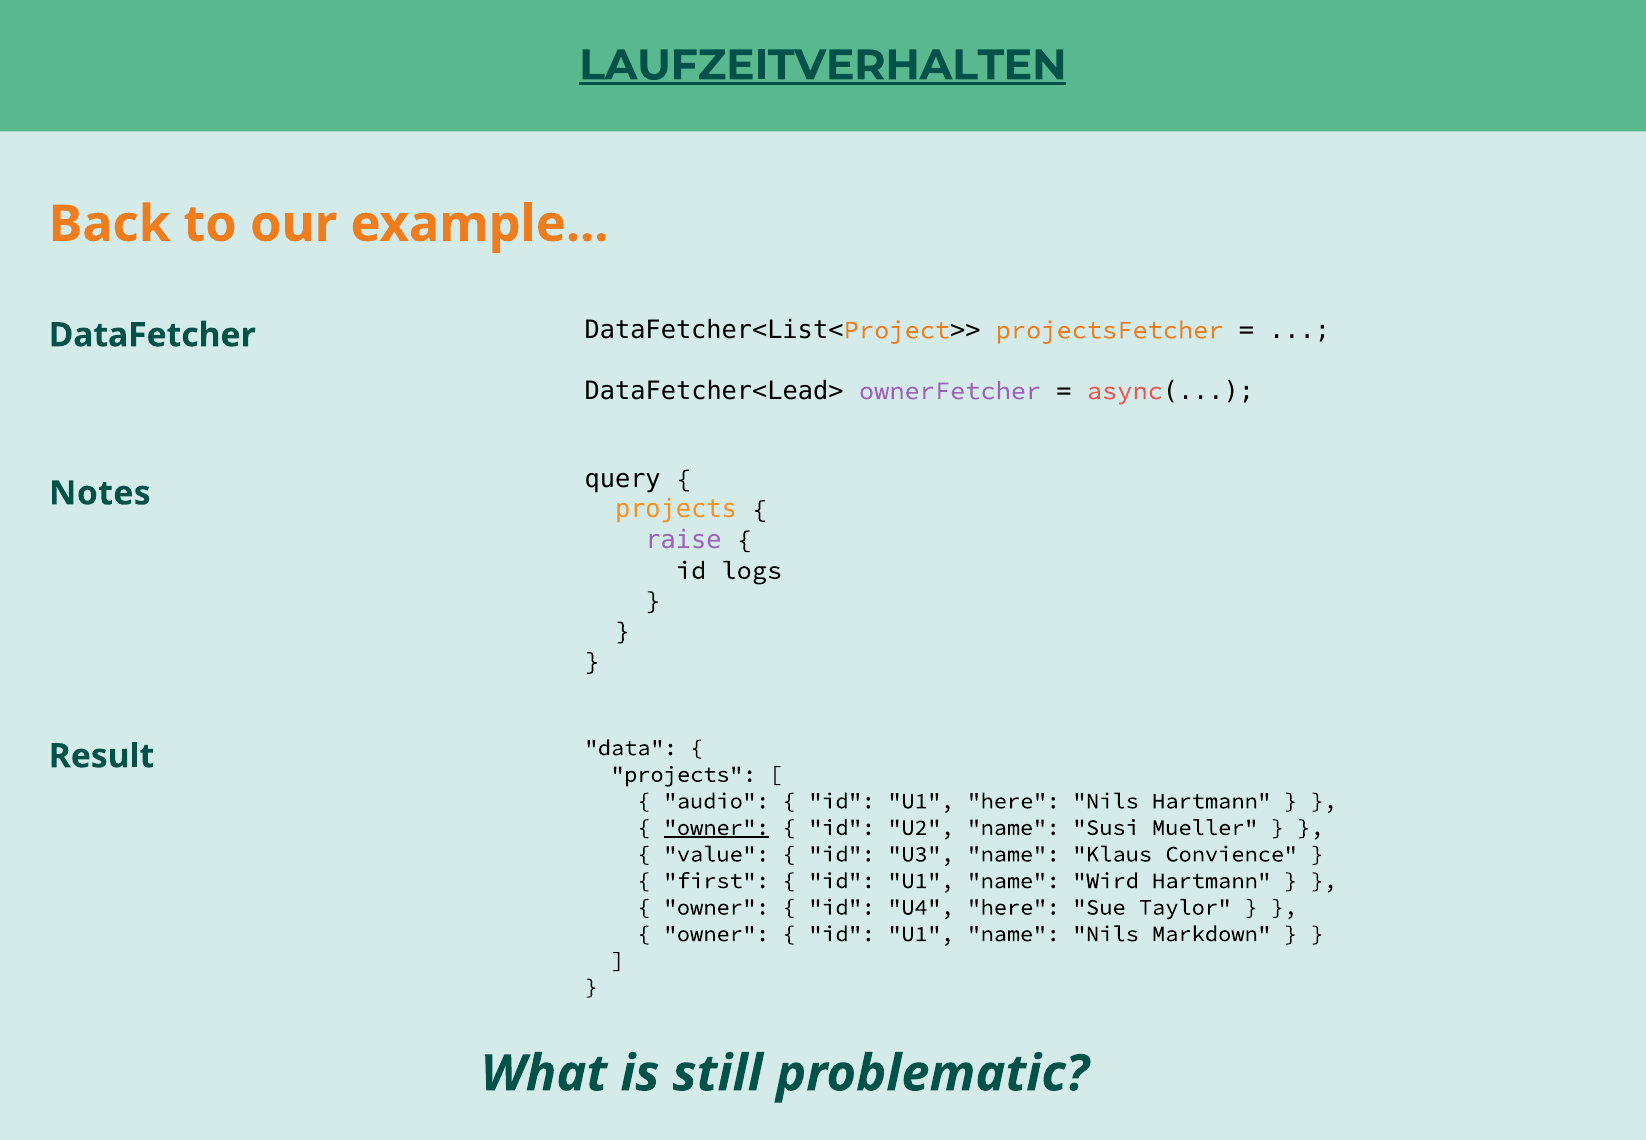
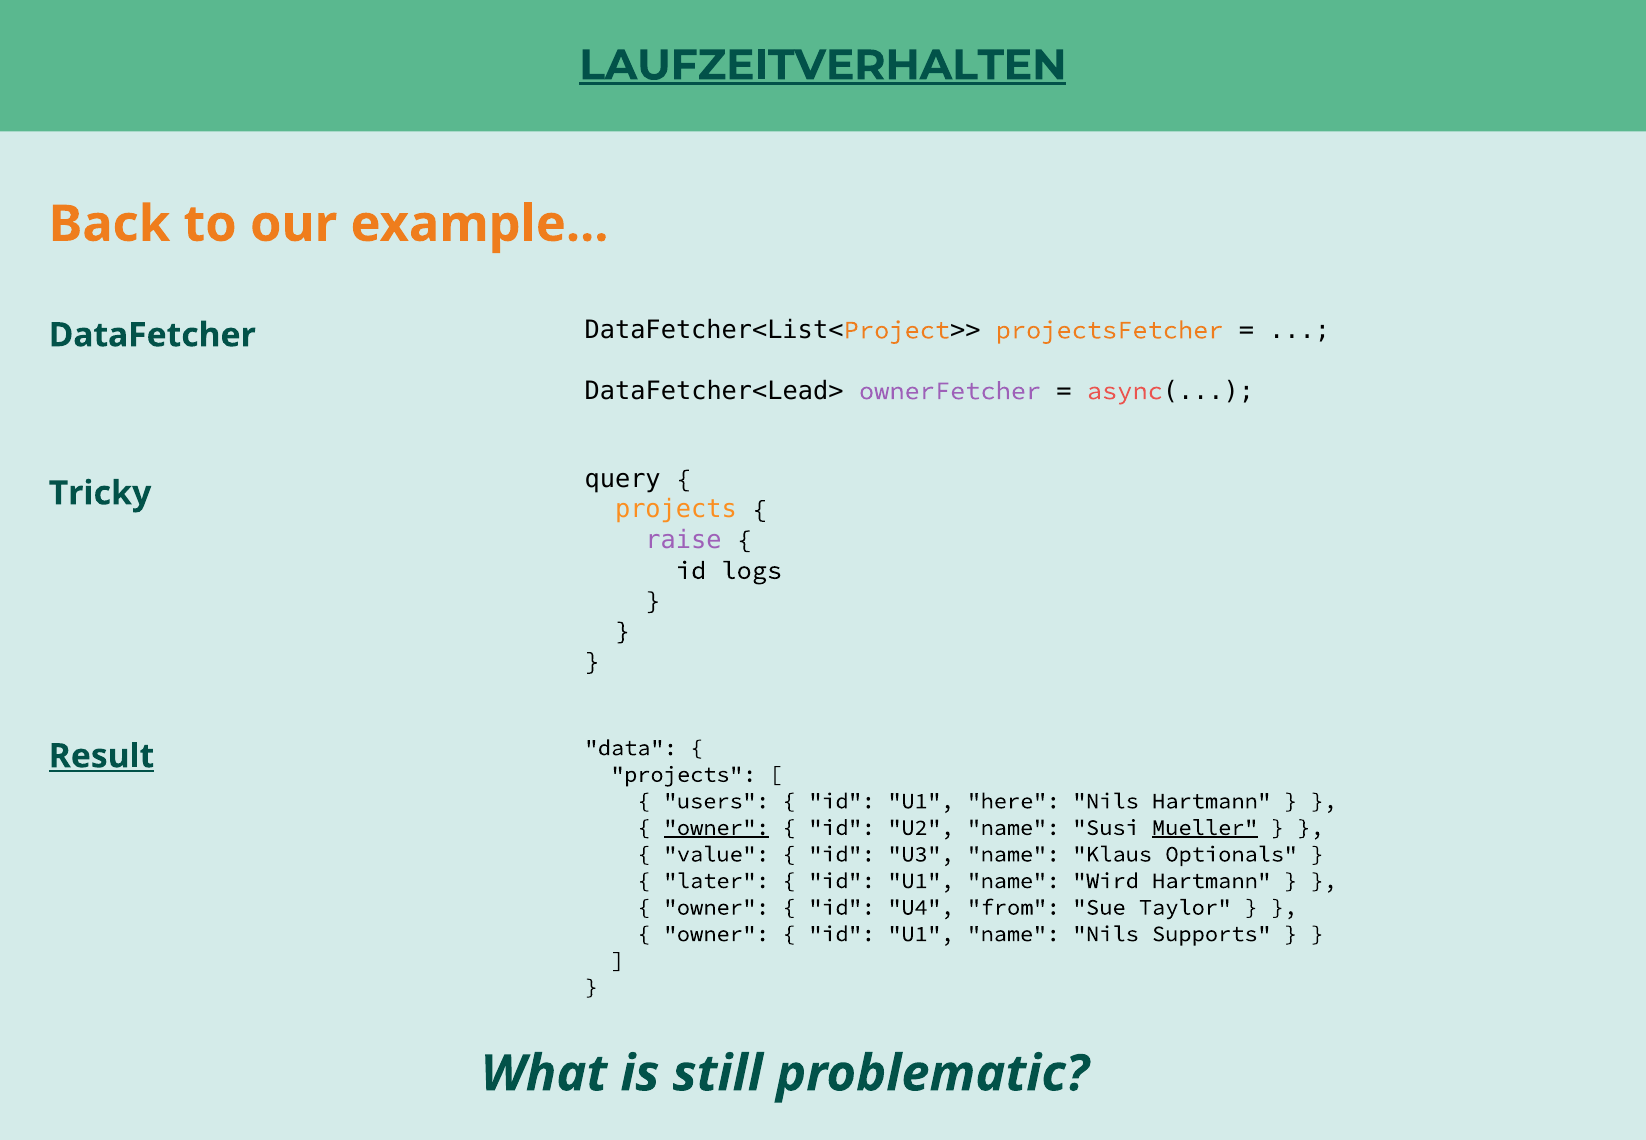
Notes: Notes -> Tricky (100, 493)
Result underline: none -> present (101, 756)
audio: audio -> users (716, 801)
Mueller underline: none -> present (1205, 827)
Convience: Convience -> Optionals (1231, 854)
first: first -> later (716, 880)
U4 here: here -> from (1014, 907)
Markdown: Markdown -> Supports (1212, 934)
